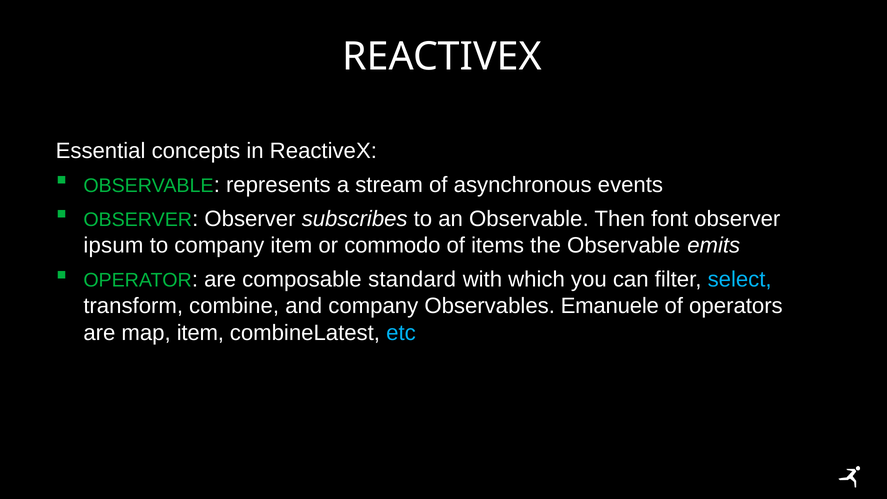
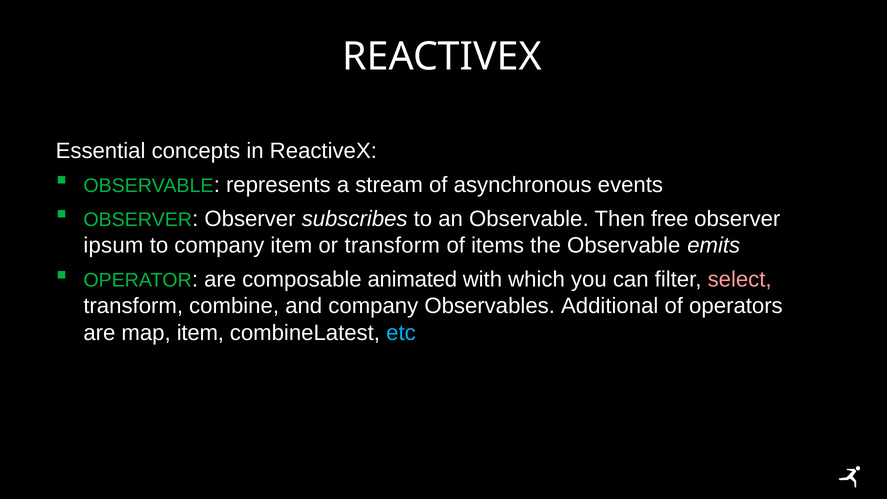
font: font -> free (670, 219)
or commodo: commodo -> transform (392, 245)
standard: standard -> animated (412, 279)
select colour: light blue -> pink (740, 279)
Emanuele: Emanuele -> Additional (610, 306)
